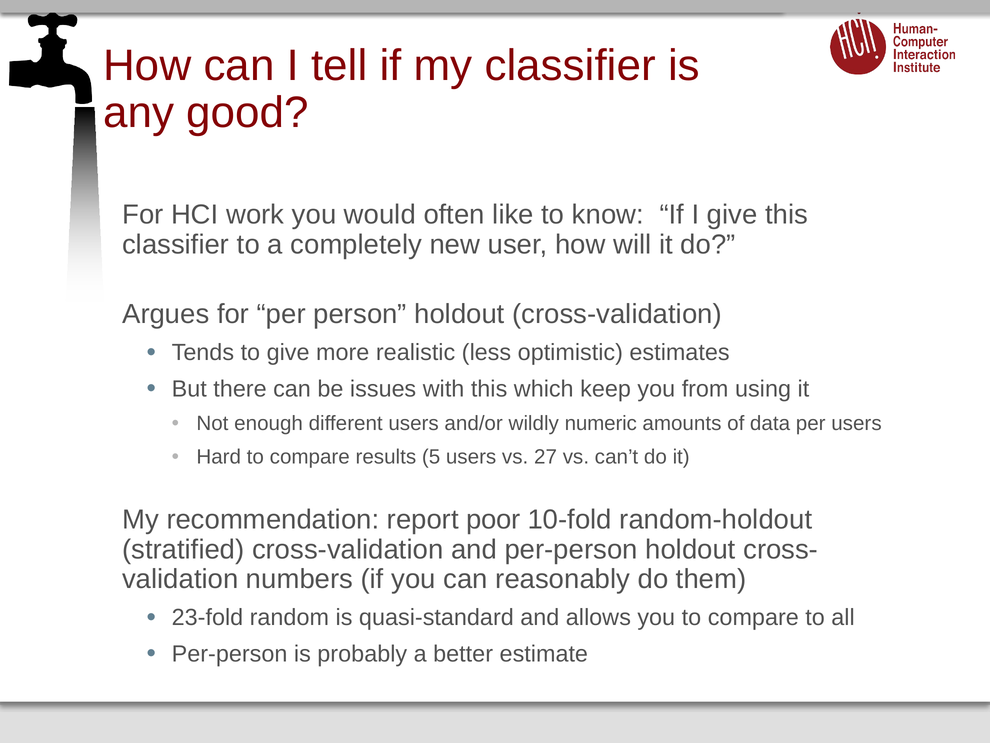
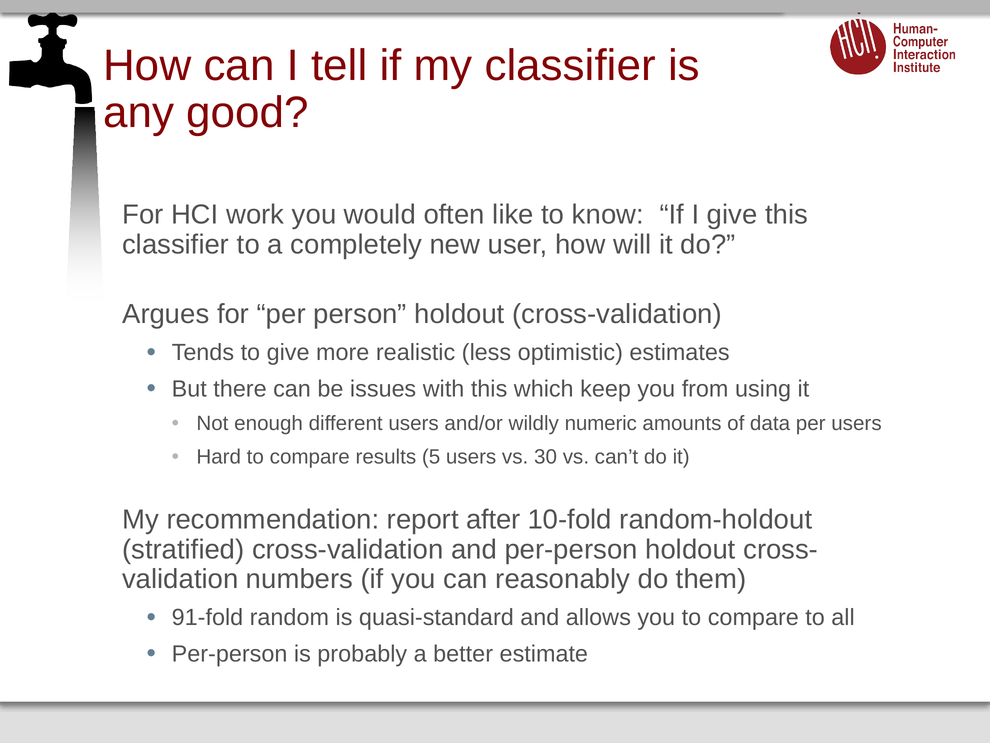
27: 27 -> 30 (546, 457)
poor: poor -> after (493, 519)
23-fold: 23-fold -> 91-fold (207, 617)
